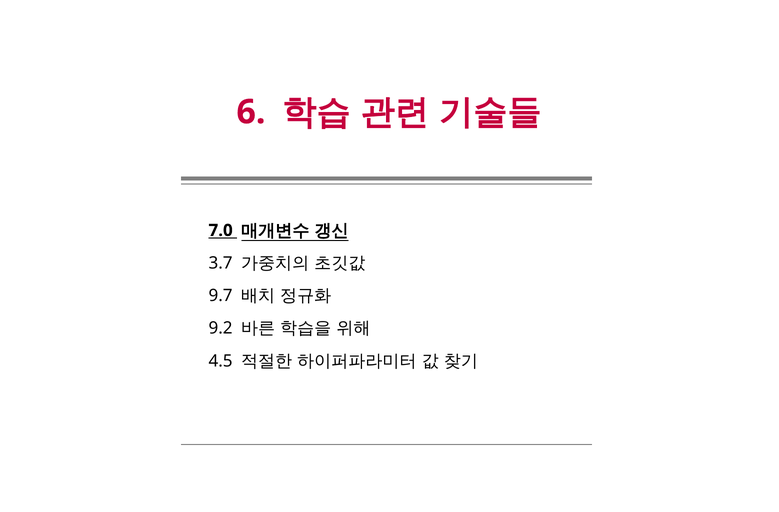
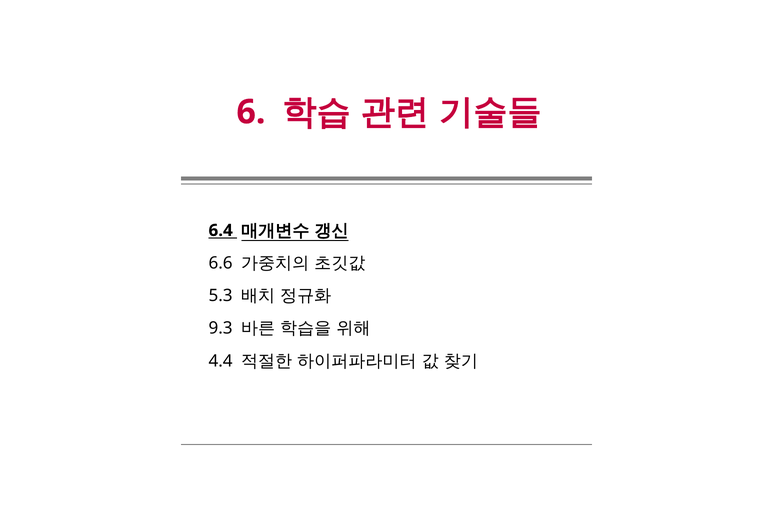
7.0: 7.0 -> 6.4 (221, 230)
3.7: 3.7 -> 6.6 (221, 263)
9.7: 9.7 -> 5.3 (221, 295)
9.2: 9.2 -> 9.3 (221, 328)
4.5: 4.5 -> 4.4 (221, 361)
